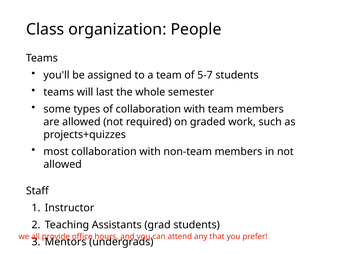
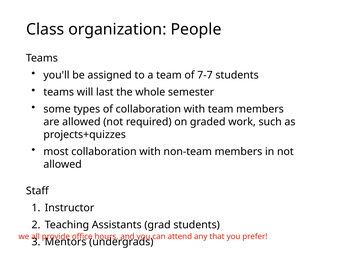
5-7: 5-7 -> 7-7 (205, 75)
